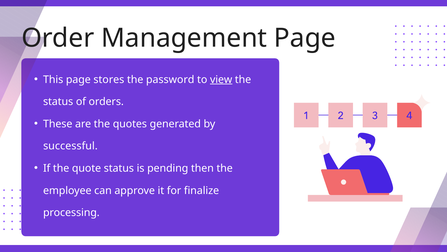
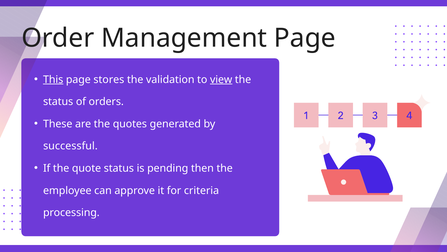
This underline: none -> present (53, 79)
password: password -> validation (170, 79)
finalize: finalize -> criteria (202, 190)
